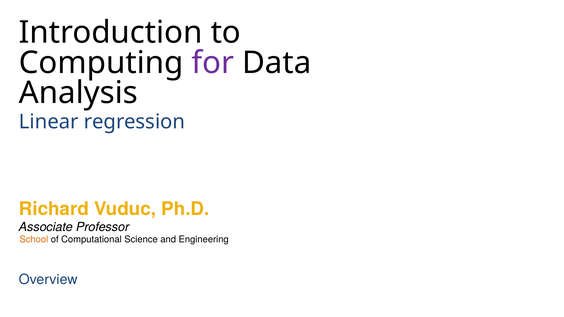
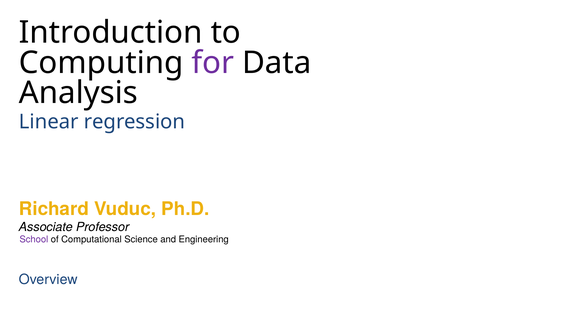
School colour: orange -> purple (34, 240)
